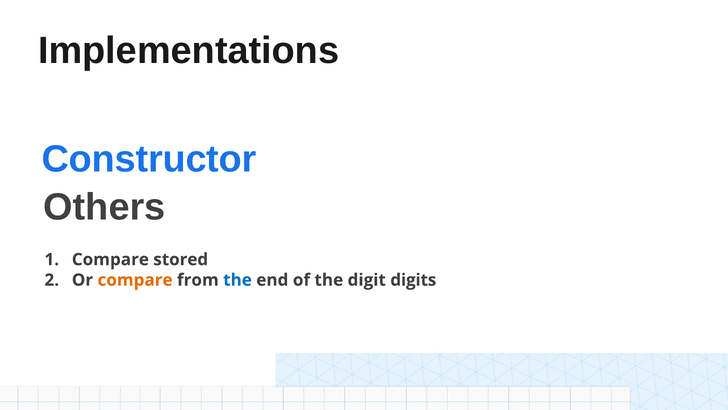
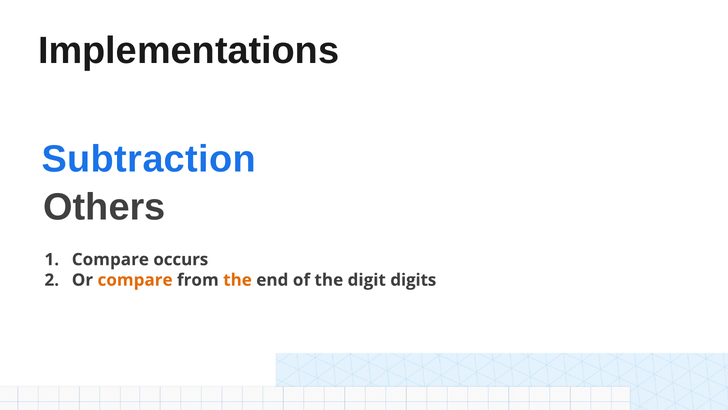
Constructor: Constructor -> Subtraction (149, 159)
stored: stored -> occurs (181, 259)
the colour: blue -> orange (237, 280)
